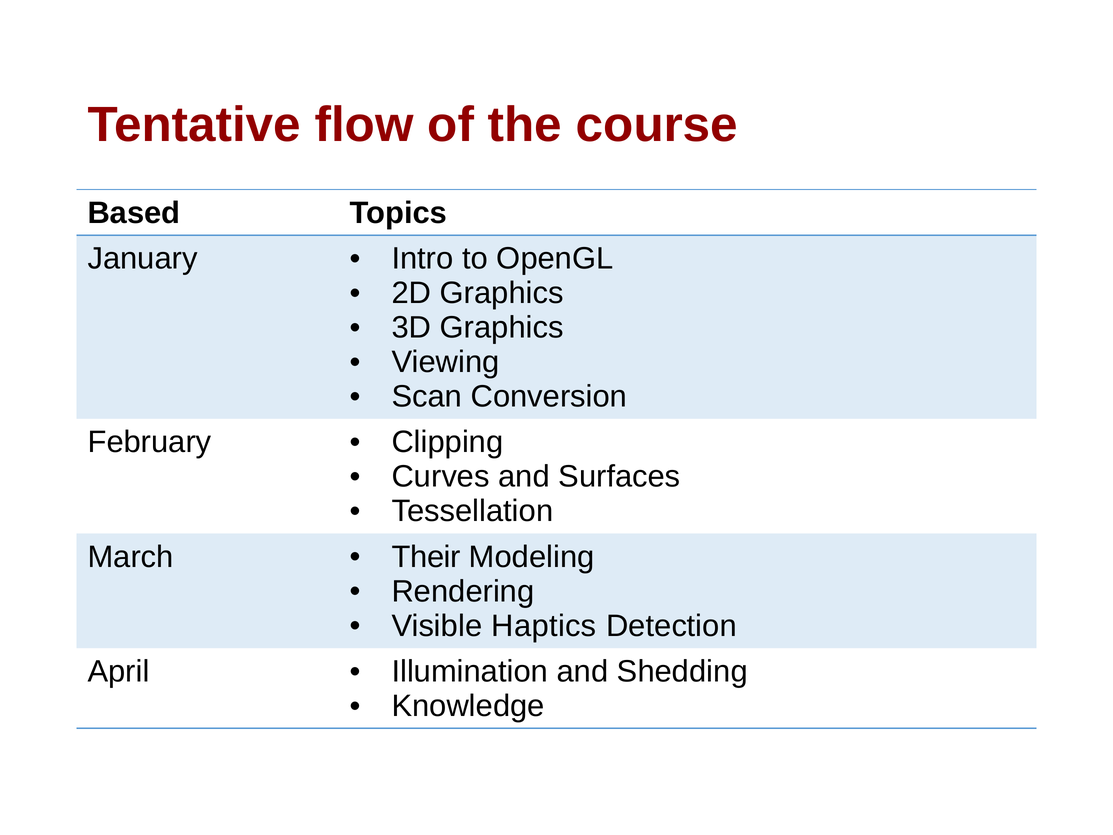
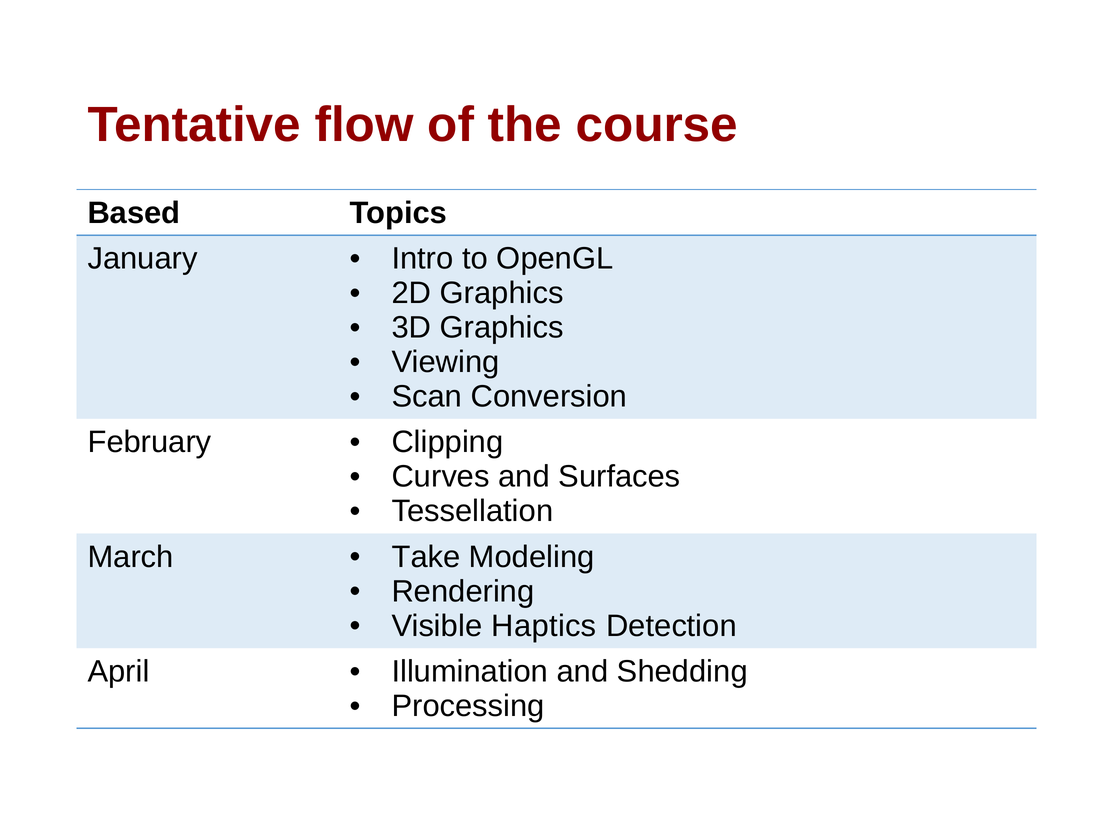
Their: Their -> Take (426, 557)
Knowledge: Knowledge -> Processing (468, 706)
